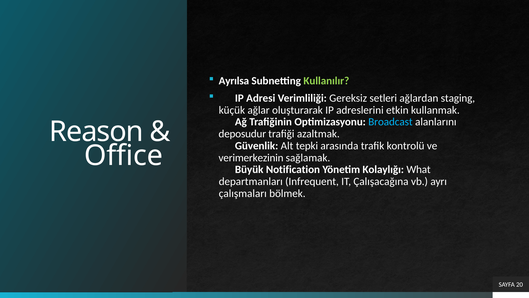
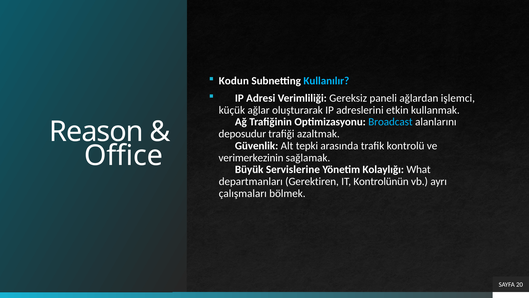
Ayrılsa: Ayrılsa -> Kodun (234, 81)
Kullanılır colour: light green -> light blue (326, 81)
setleri: setleri -> paneli (383, 98)
staging: staging -> işlemci (458, 98)
Notification: Notification -> Servislerine (293, 169)
Infrequent: Infrequent -> Gerektiren (312, 181)
Çalışacağına: Çalışacağına -> Kontrolünün (381, 181)
